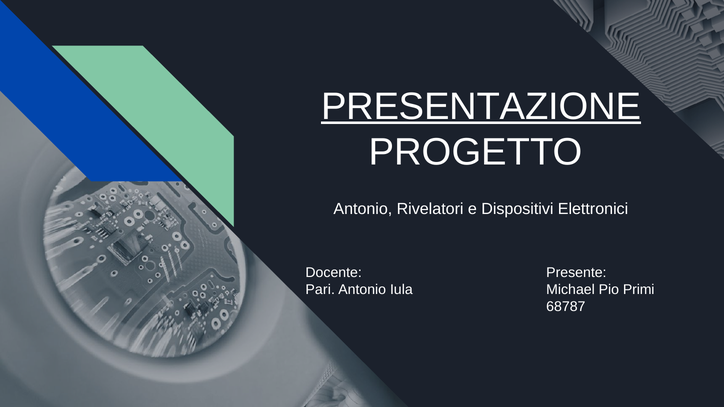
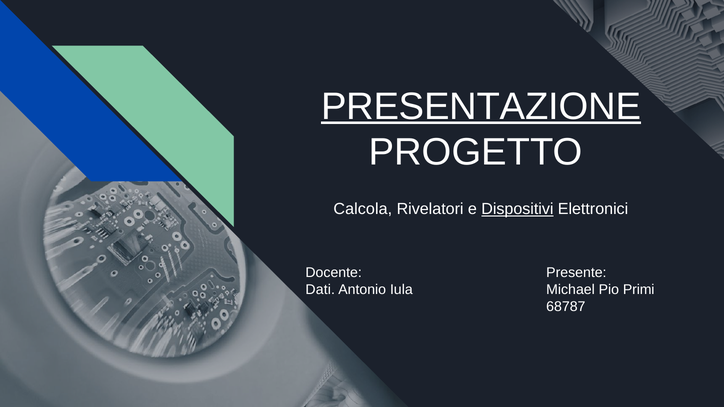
Antonio: Antonio -> Calcola (363, 209)
Dispositivi underline: none -> present (517, 209)
Pari: Pari -> Dati (320, 290)
